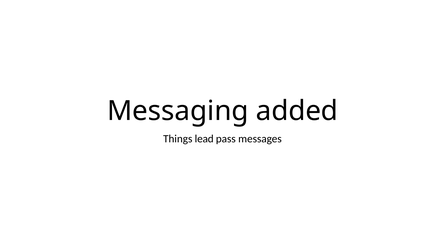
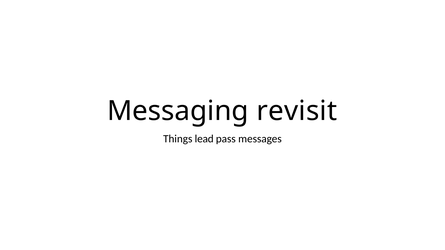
added: added -> revisit (297, 111)
